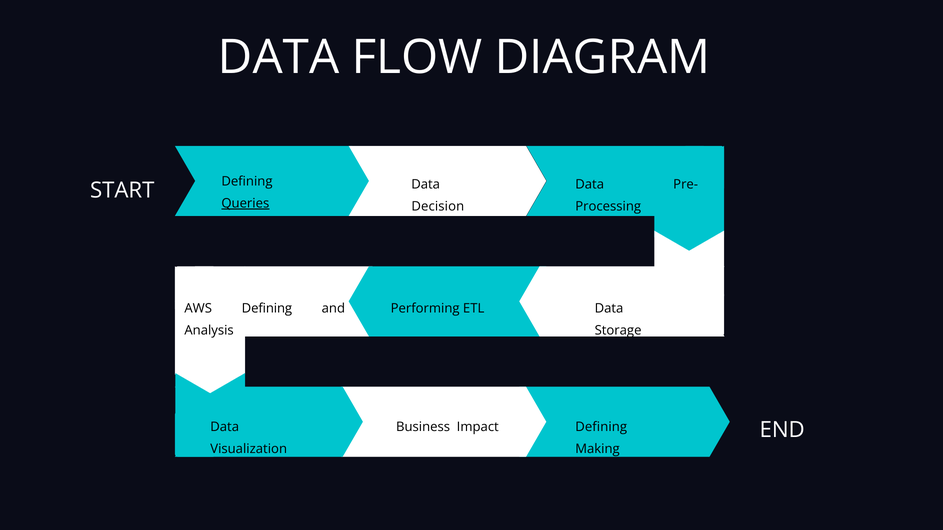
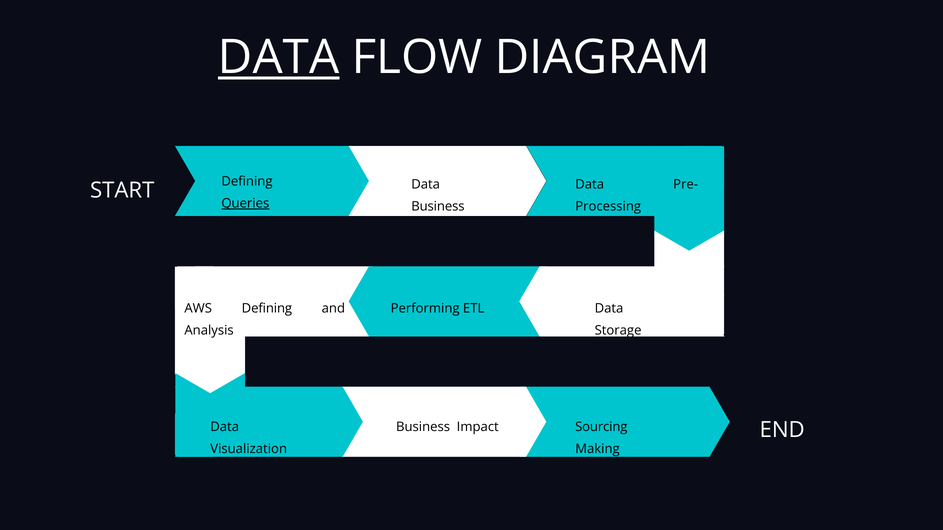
DATA underline: none -> present (279, 57)
Decision: Decision -> Business (438, 207)
Impact Defining: Defining -> Sourcing (601, 427)
